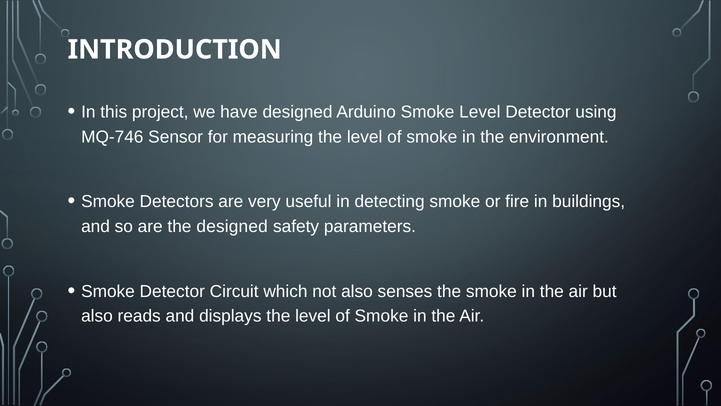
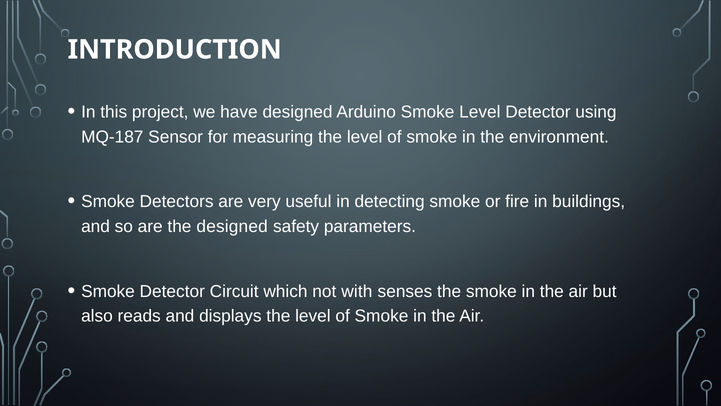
MQ-746: MQ-746 -> MQ-187 (112, 137)
not also: also -> with (357, 291)
